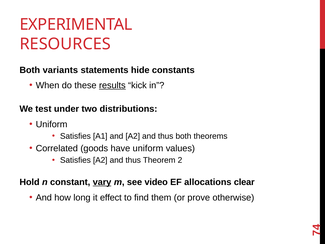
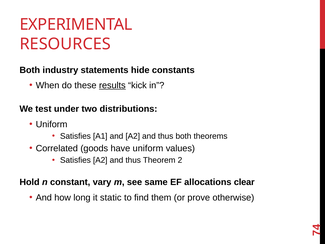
variants: variants -> industry (60, 70)
vary underline: present -> none (102, 182)
video: video -> same (156, 182)
effect: effect -> static (111, 197)
